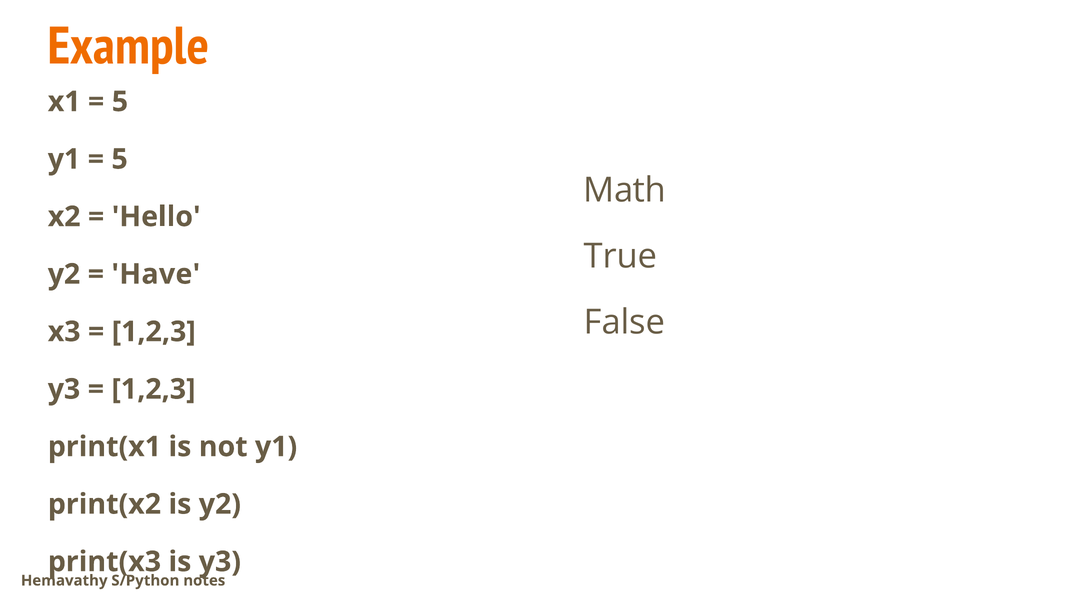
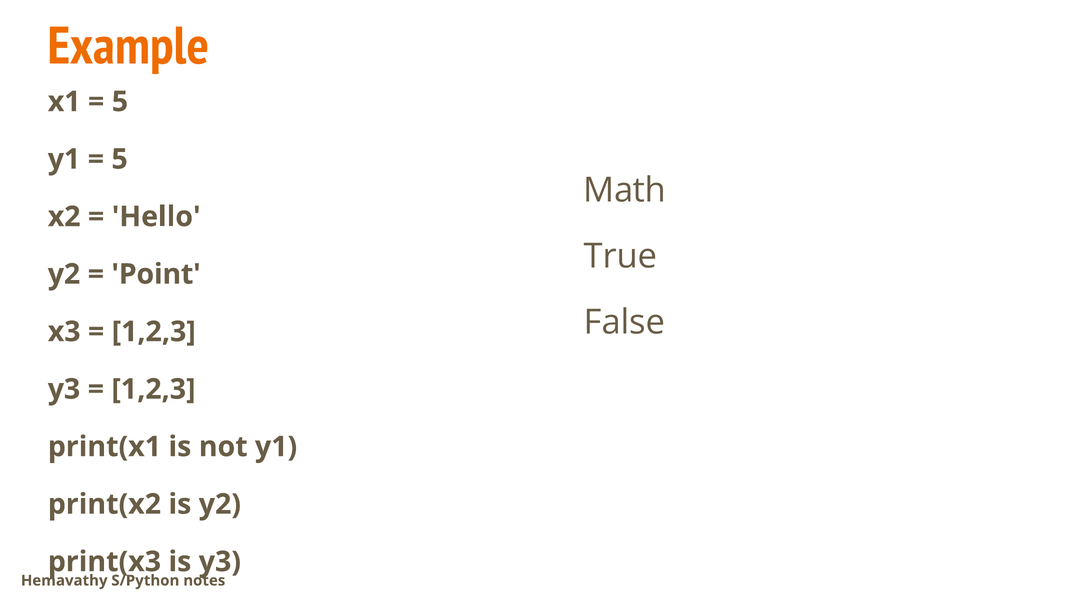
Have: Have -> Point (156, 274)
